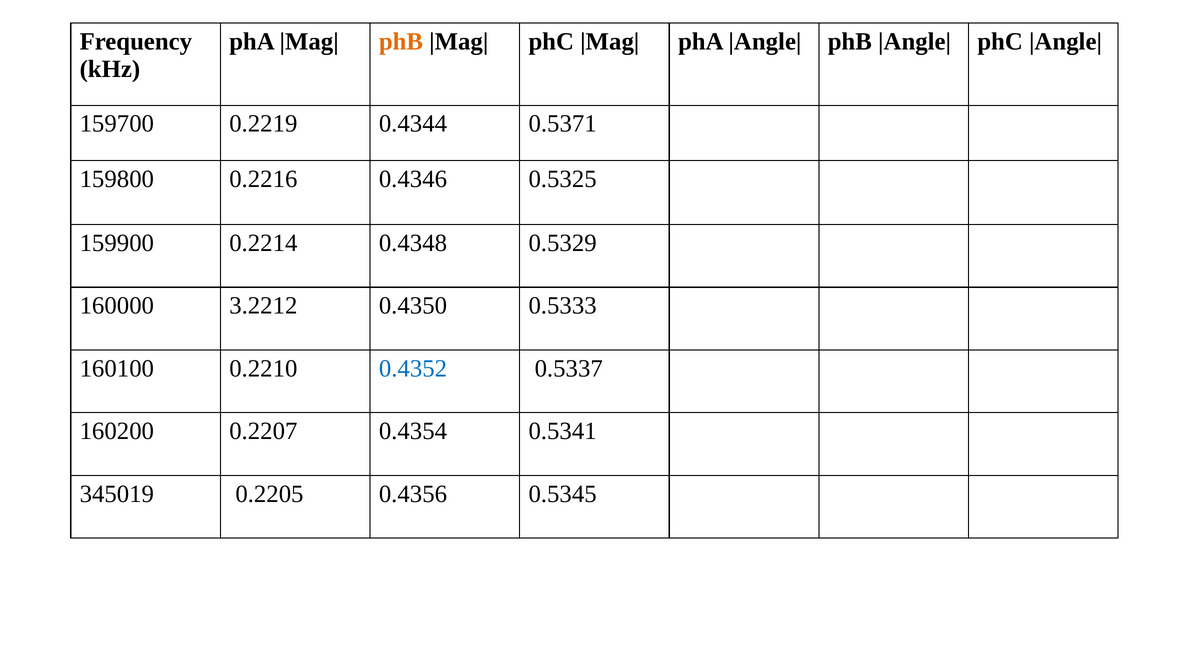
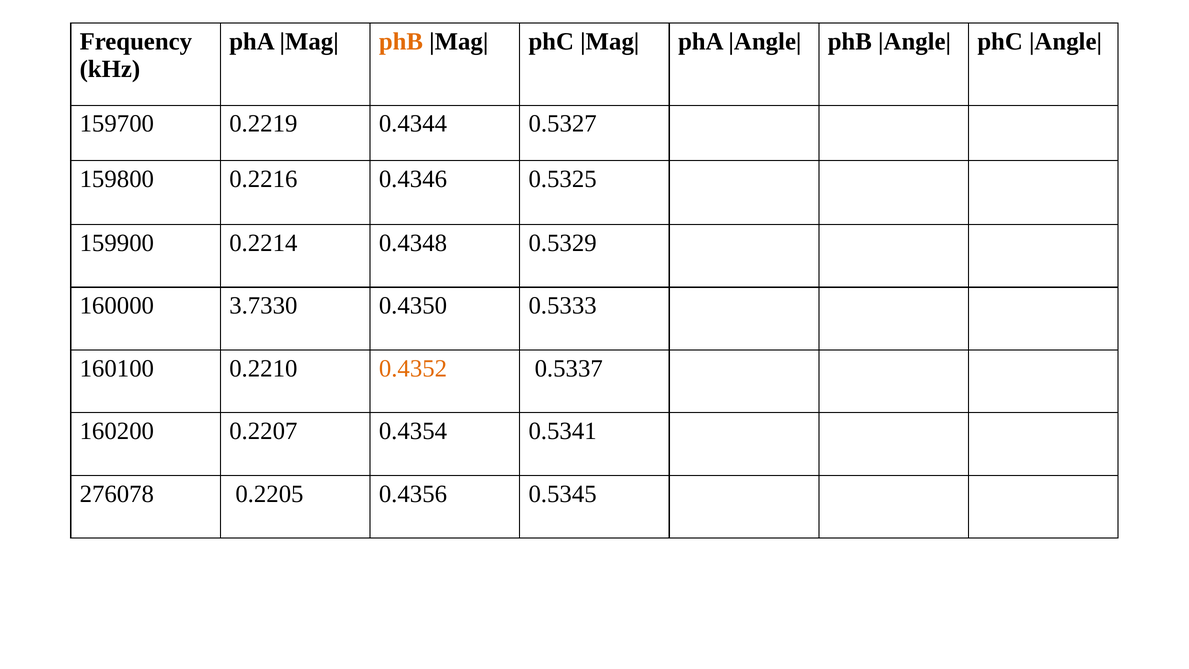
0.5371: 0.5371 -> 0.5327 (563, 124)
3.2212: 3.2212 -> 3.7330 (263, 306)
0.4352 colour: blue -> orange (413, 368)
345019: 345019 -> 276078 (117, 494)
